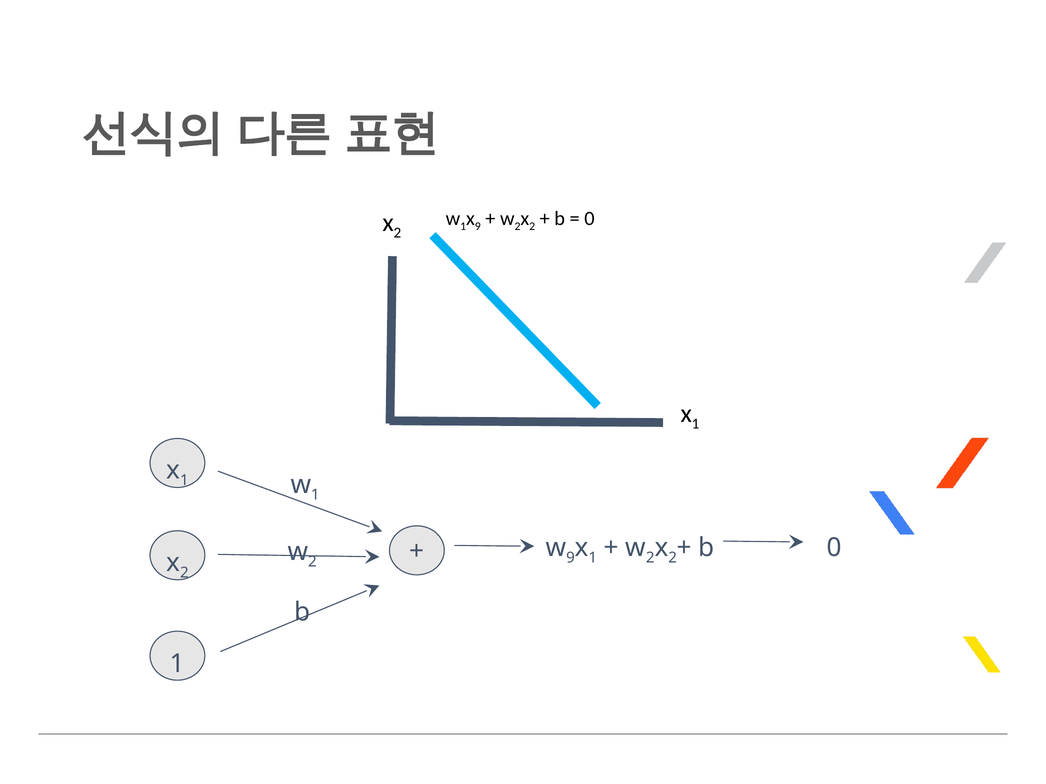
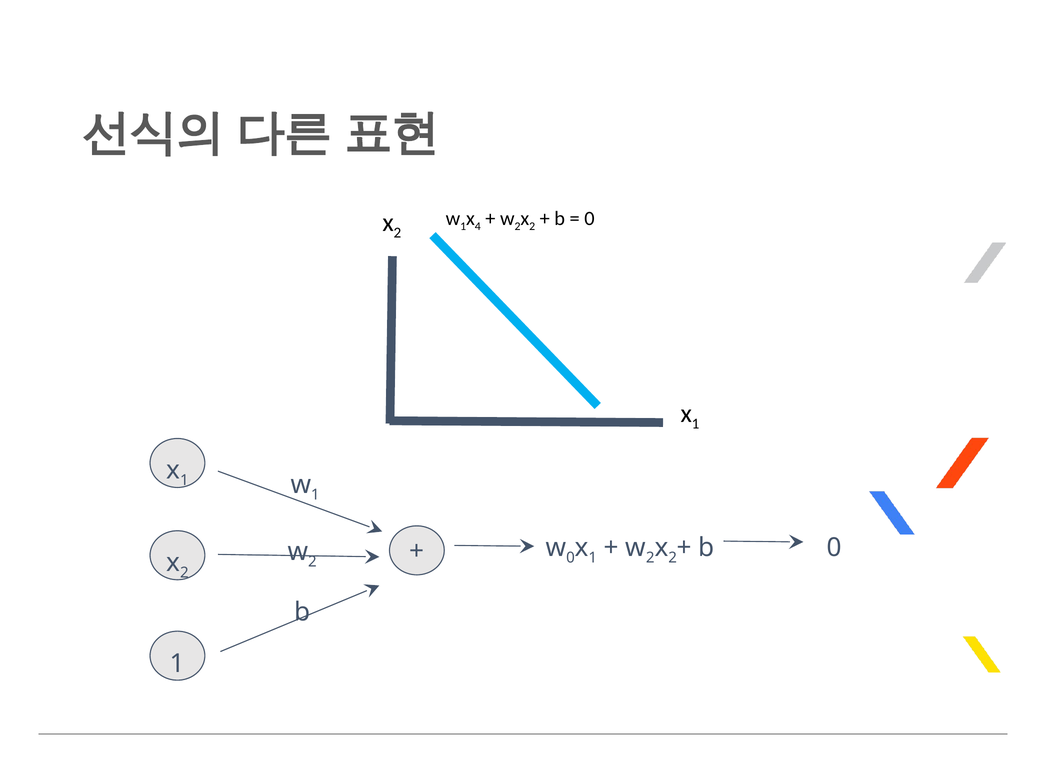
9: 9 -> 4 (478, 227)
9: 9 -> 0 (571, 558)
